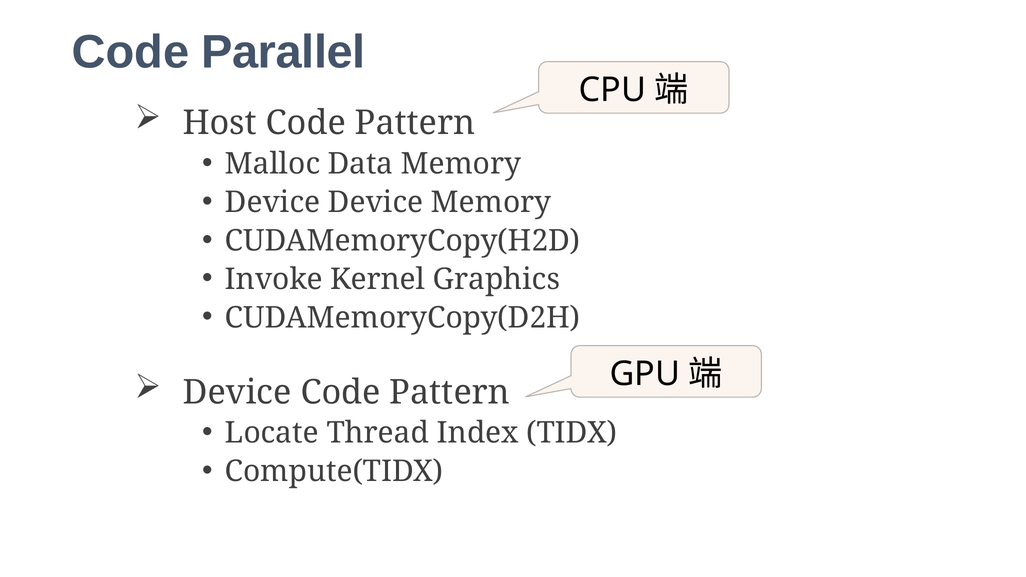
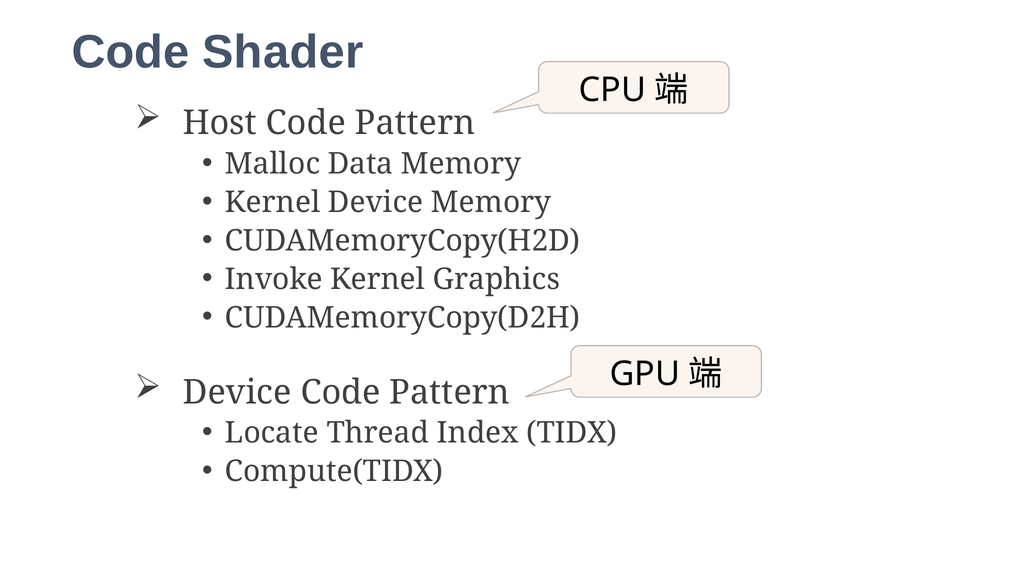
Parallel: Parallel -> Shader (283, 52)
Device: Device -> Kernel (273, 202)
